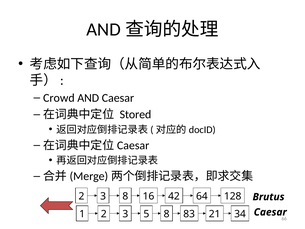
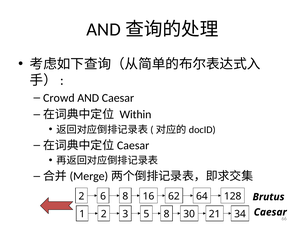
Stored: Stored -> Within (135, 114)
3: 3 -> 6 (103, 196)
42: 42 -> 62 (174, 196)
83: 83 -> 30 (189, 214)
